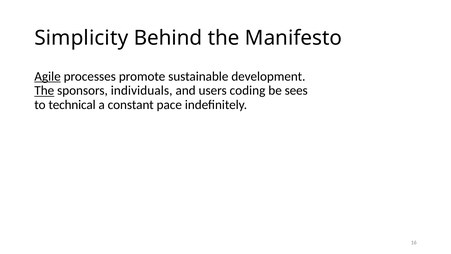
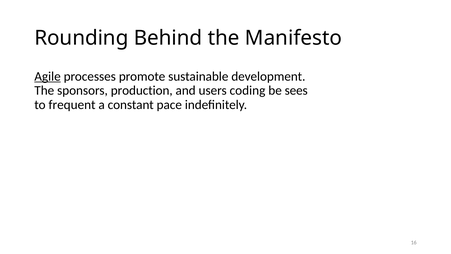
Simplicity: Simplicity -> Rounding (81, 38)
The underline: present -> none (44, 90)
individuals: individuals -> production (142, 90)
technical: technical -> frequent (72, 105)
